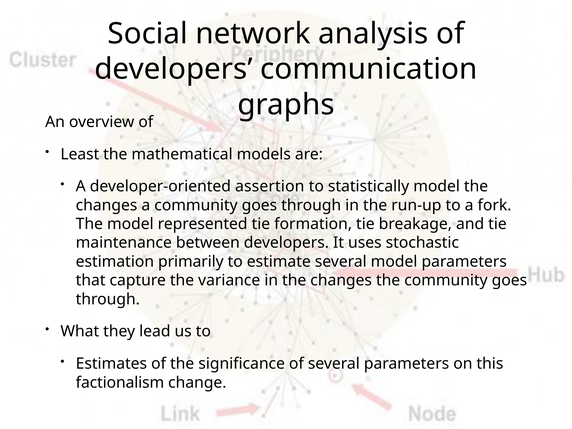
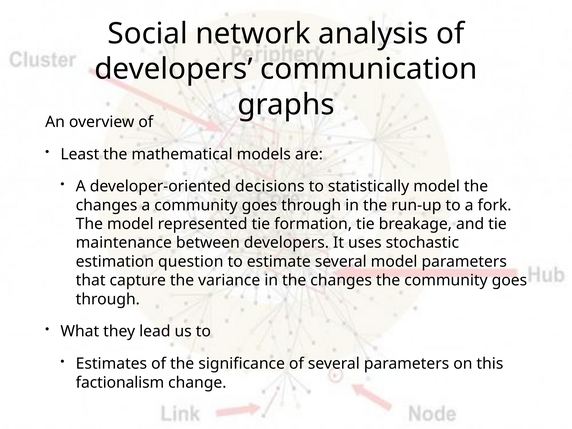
assertion: assertion -> decisions (270, 186)
primarily: primarily -> question (191, 262)
